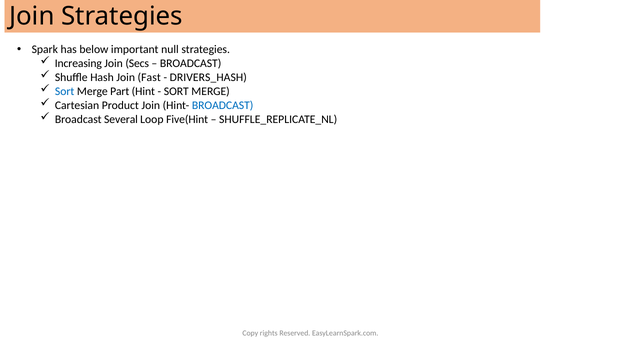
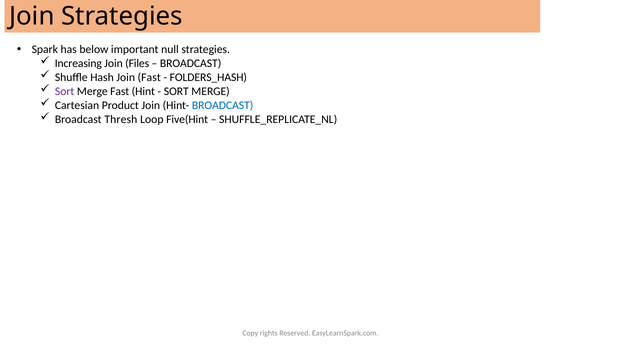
Secs: Secs -> Files (137, 64)
DRIVERS_HASH: DRIVERS_HASH -> FOLDERS_HASH (208, 77)
Sort colour: blue -> purple (65, 91)
Merge Part: Part -> Fast (120, 91)
Several: Several -> Thresh (121, 119)
